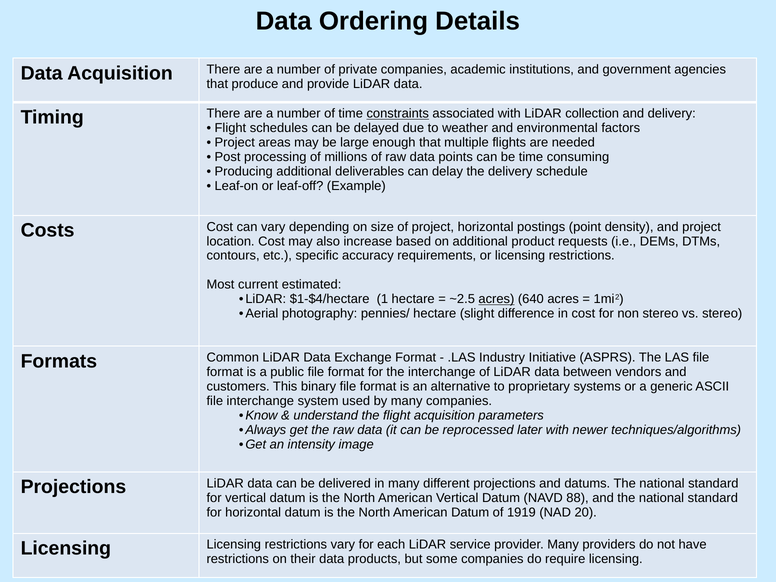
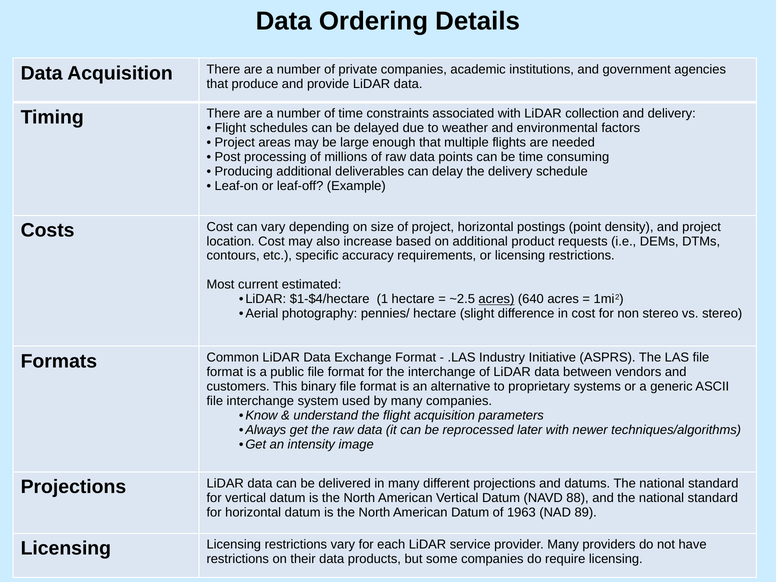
constraints underline: present -> none (398, 114)
1919: 1919 -> 1963 (521, 512)
20: 20 -> 89 (586, 512)
